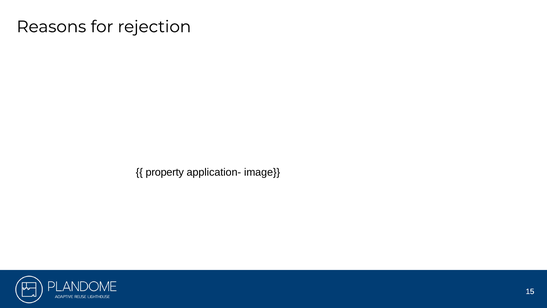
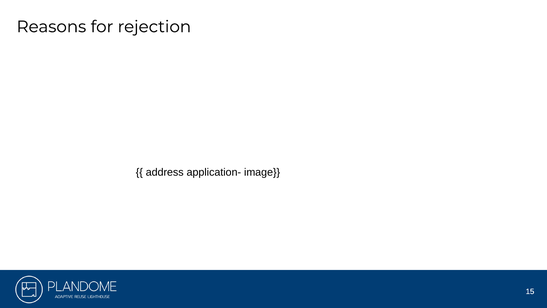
property: property -> address (165, 172)
